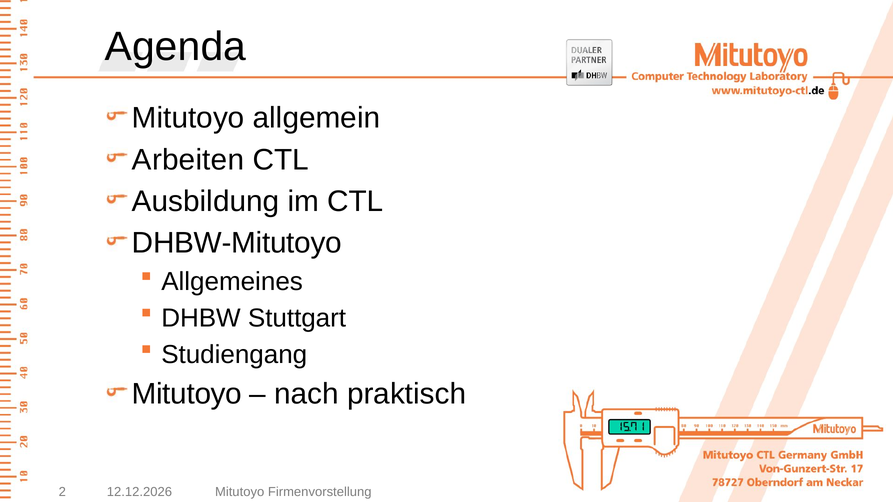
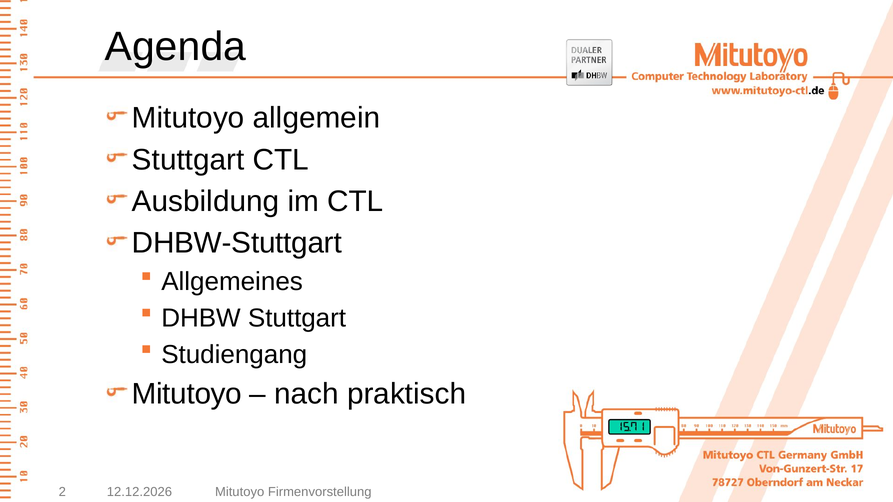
Arbeiten: Arbeiten -> Stuttgart (188, 160)
DHBW-Mitutoyo: DHBW-Mitutoyo -> DHBW-Stuttgart (237, 243)
